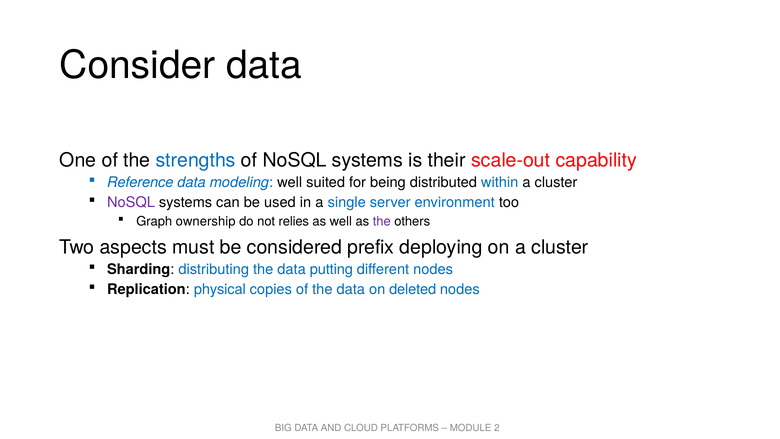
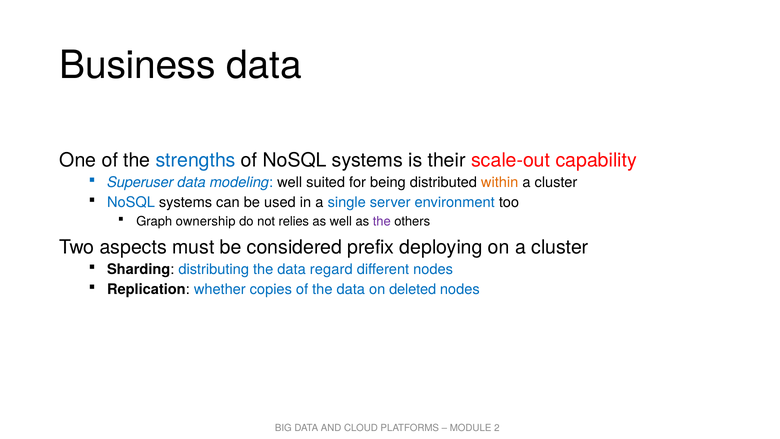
Consider: Consider -> Business (138, 66)
Reference: Reference -> Superuser (140, 183)
within colour: blue -> orange (500, 183)
NoSQL colour: purple -> blue (131, 202)
putting: putting -> regard (331, 269)
physical: physical -> whether (220, 289)
